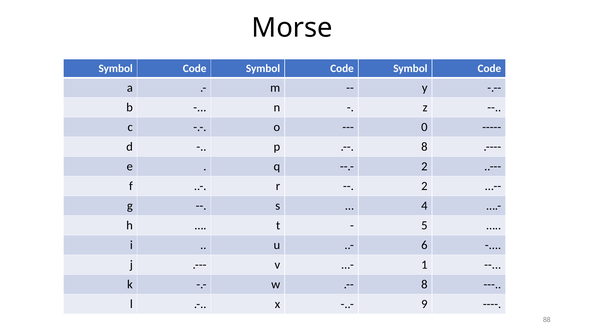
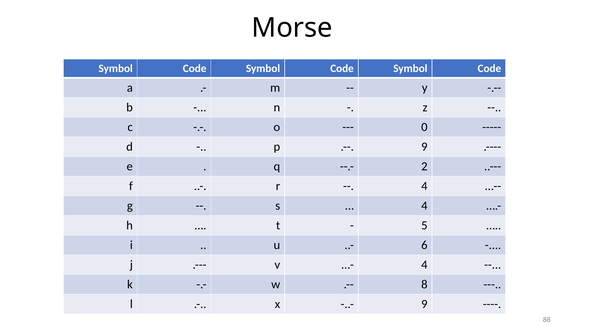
8: 8 -> 9 (424, 147)
2: 2 -> 4 (424, 186)
1: 1 -> 4 (424, 265)
